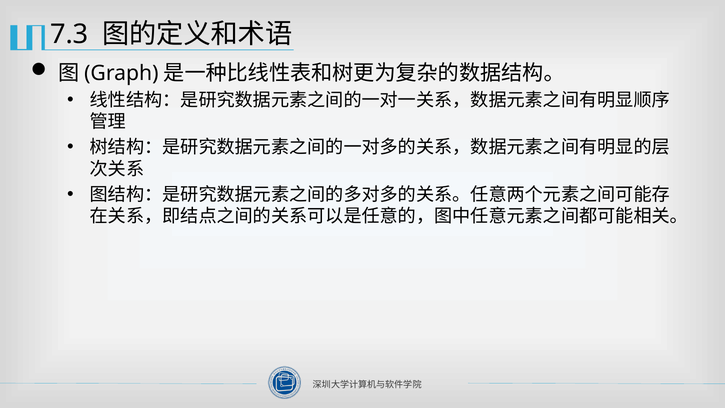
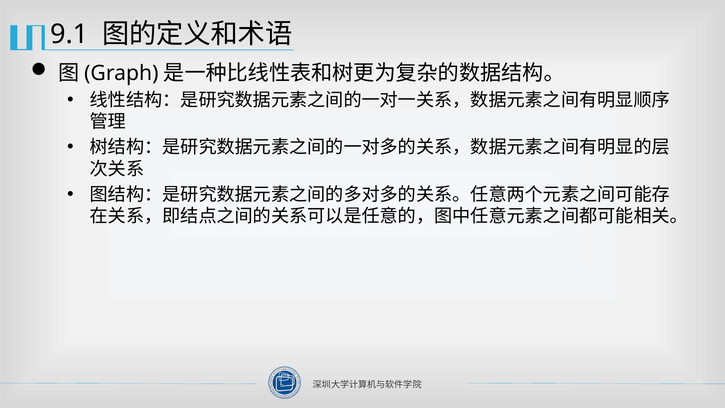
7.3: 7.3 -> 9.1 (69, 34)
